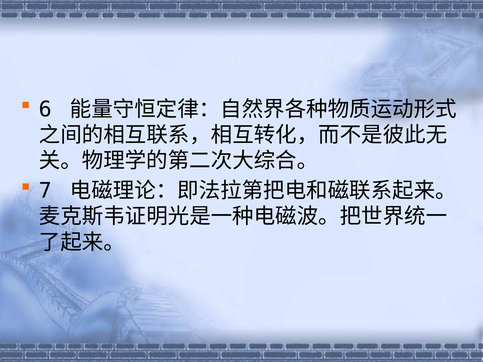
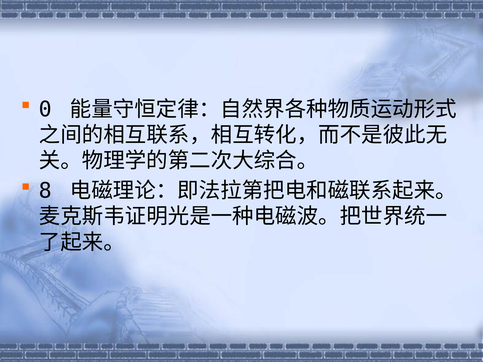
6: 6 -> 0 (45, 109)
7: 7 -> 8 (45, 191)
